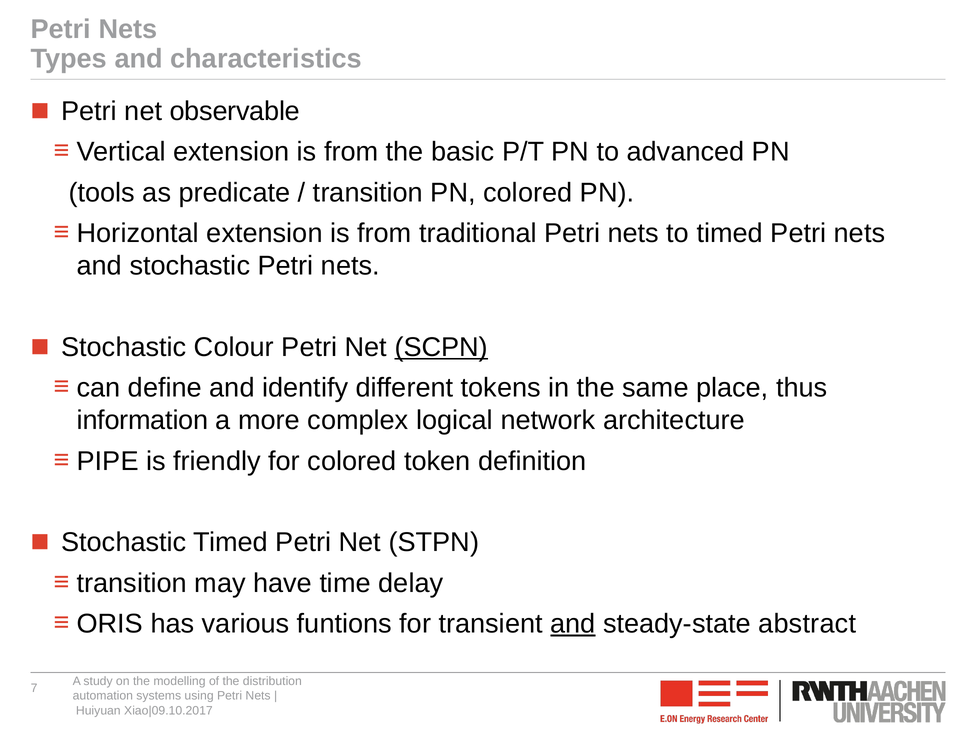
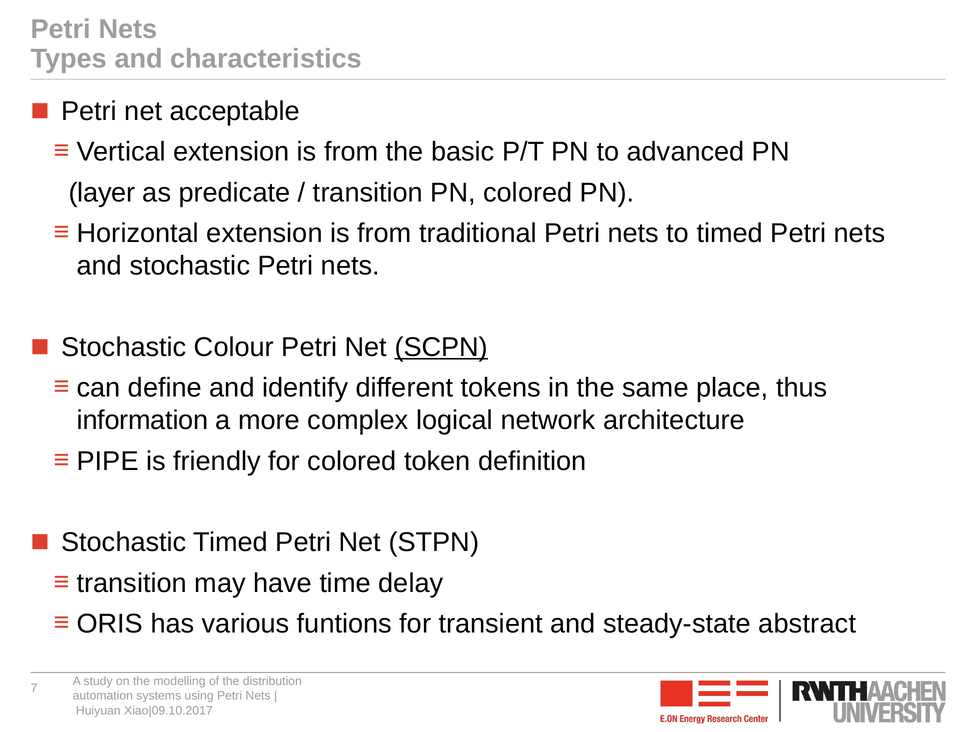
observable: observable -> acceptable (235, 111)
tools: tools -> layer (102, 193)
and underline: present -> none (573, 624)
